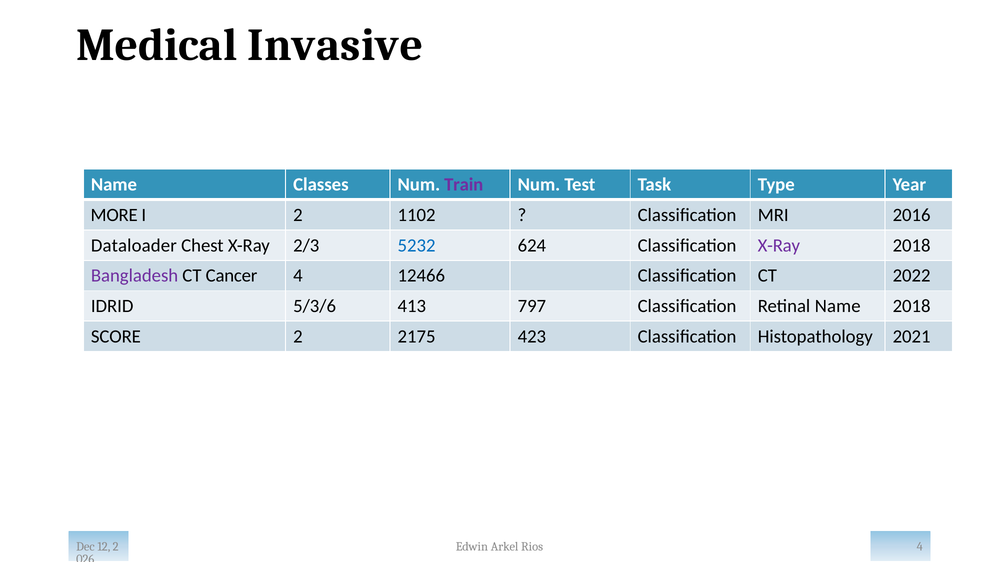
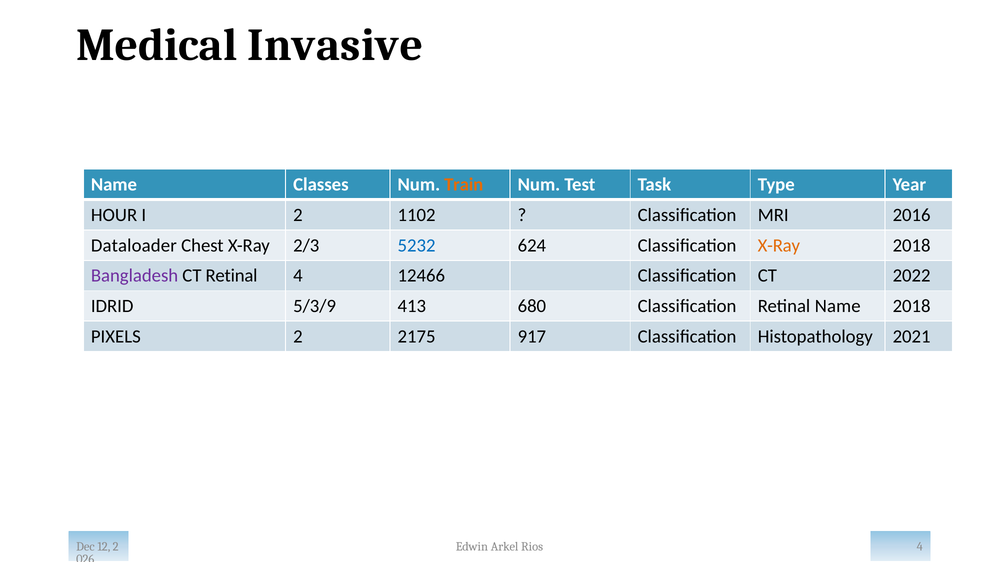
Train colour: purple -> orange (464, 185)
MORE: MORE -> HOUR (114, 215)
X-Ray colour: purple -> orange (779, 245)
CT Cancer: Cancer -> Retinal (232, 276)
5/3/6: 5/3/6 -> 5/3/9 (315, 306)
797: 797 -> 680 (532, 306)
SCORE: SCORE -> PIXELS (116, 336)
423: 423 -> 917 (532, 336)
